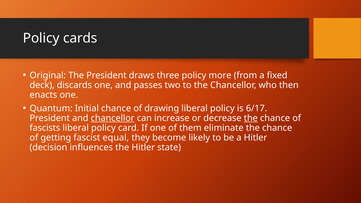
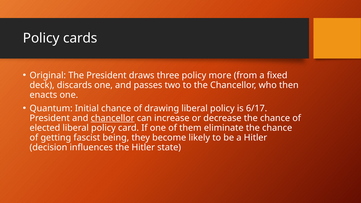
the underline: present -> none (251, 118)
fascists: fascists -> elected (45, 128)
equal: equal -> being (116, 138)
